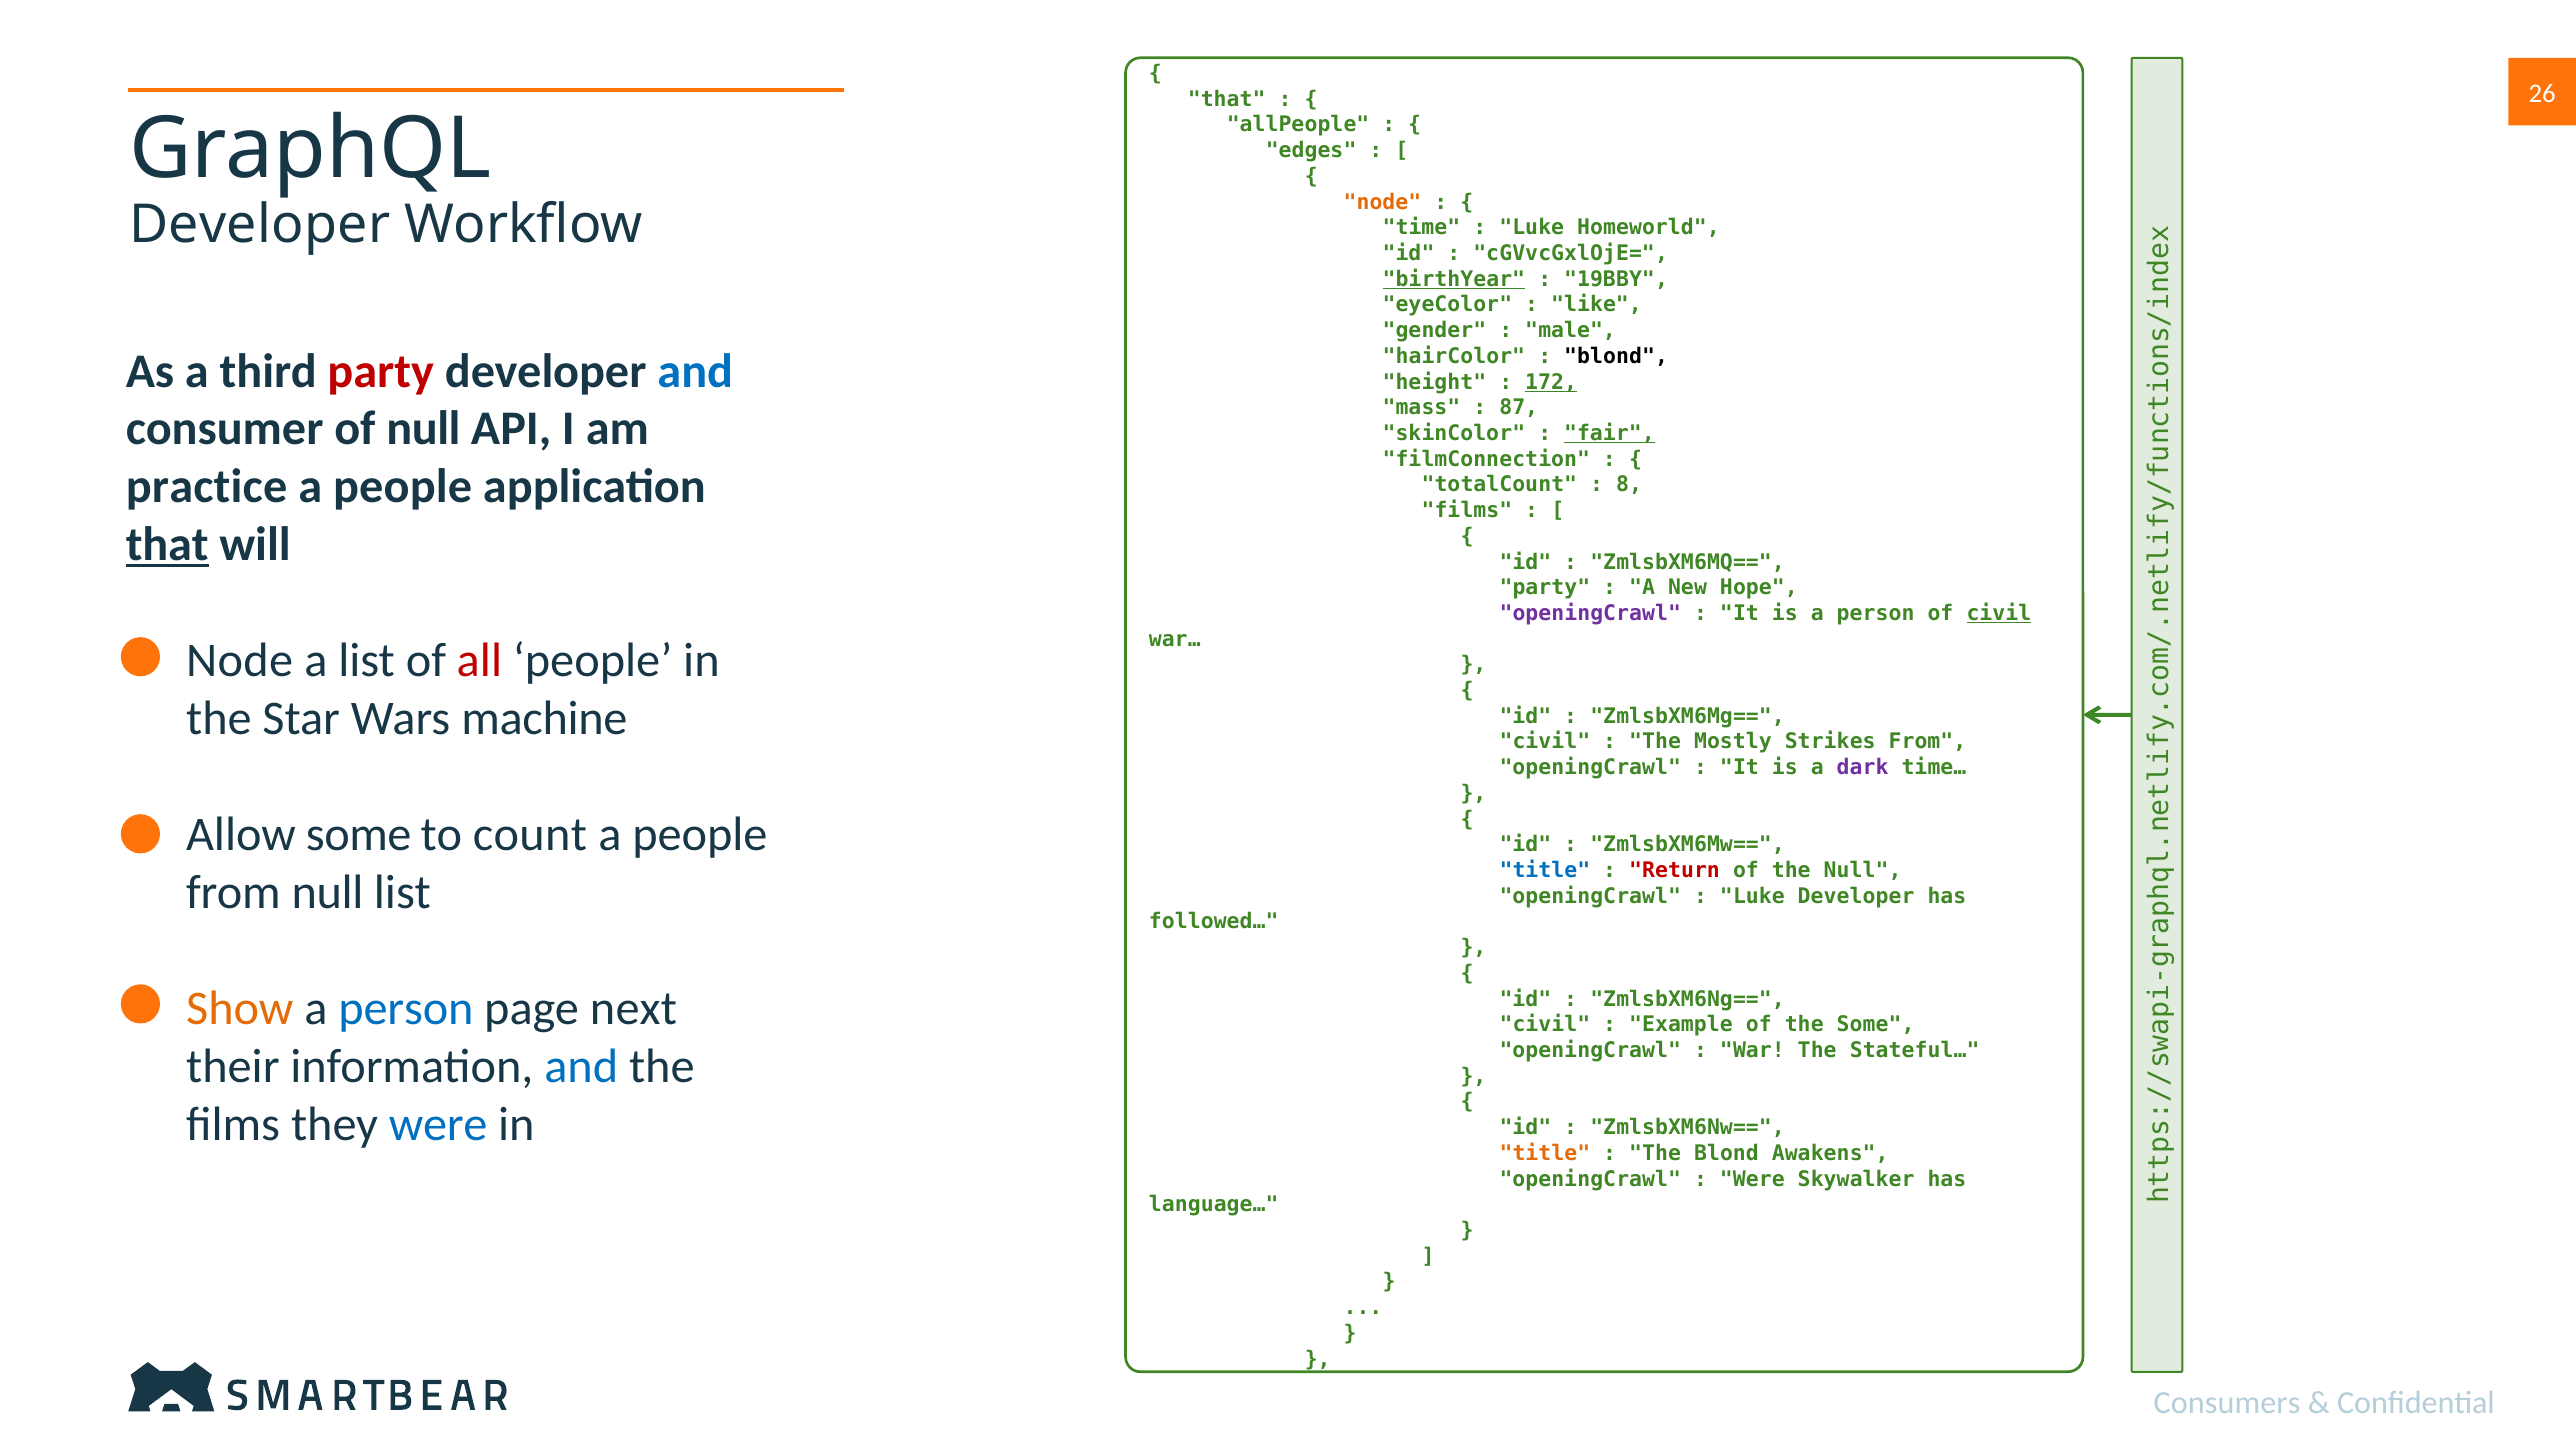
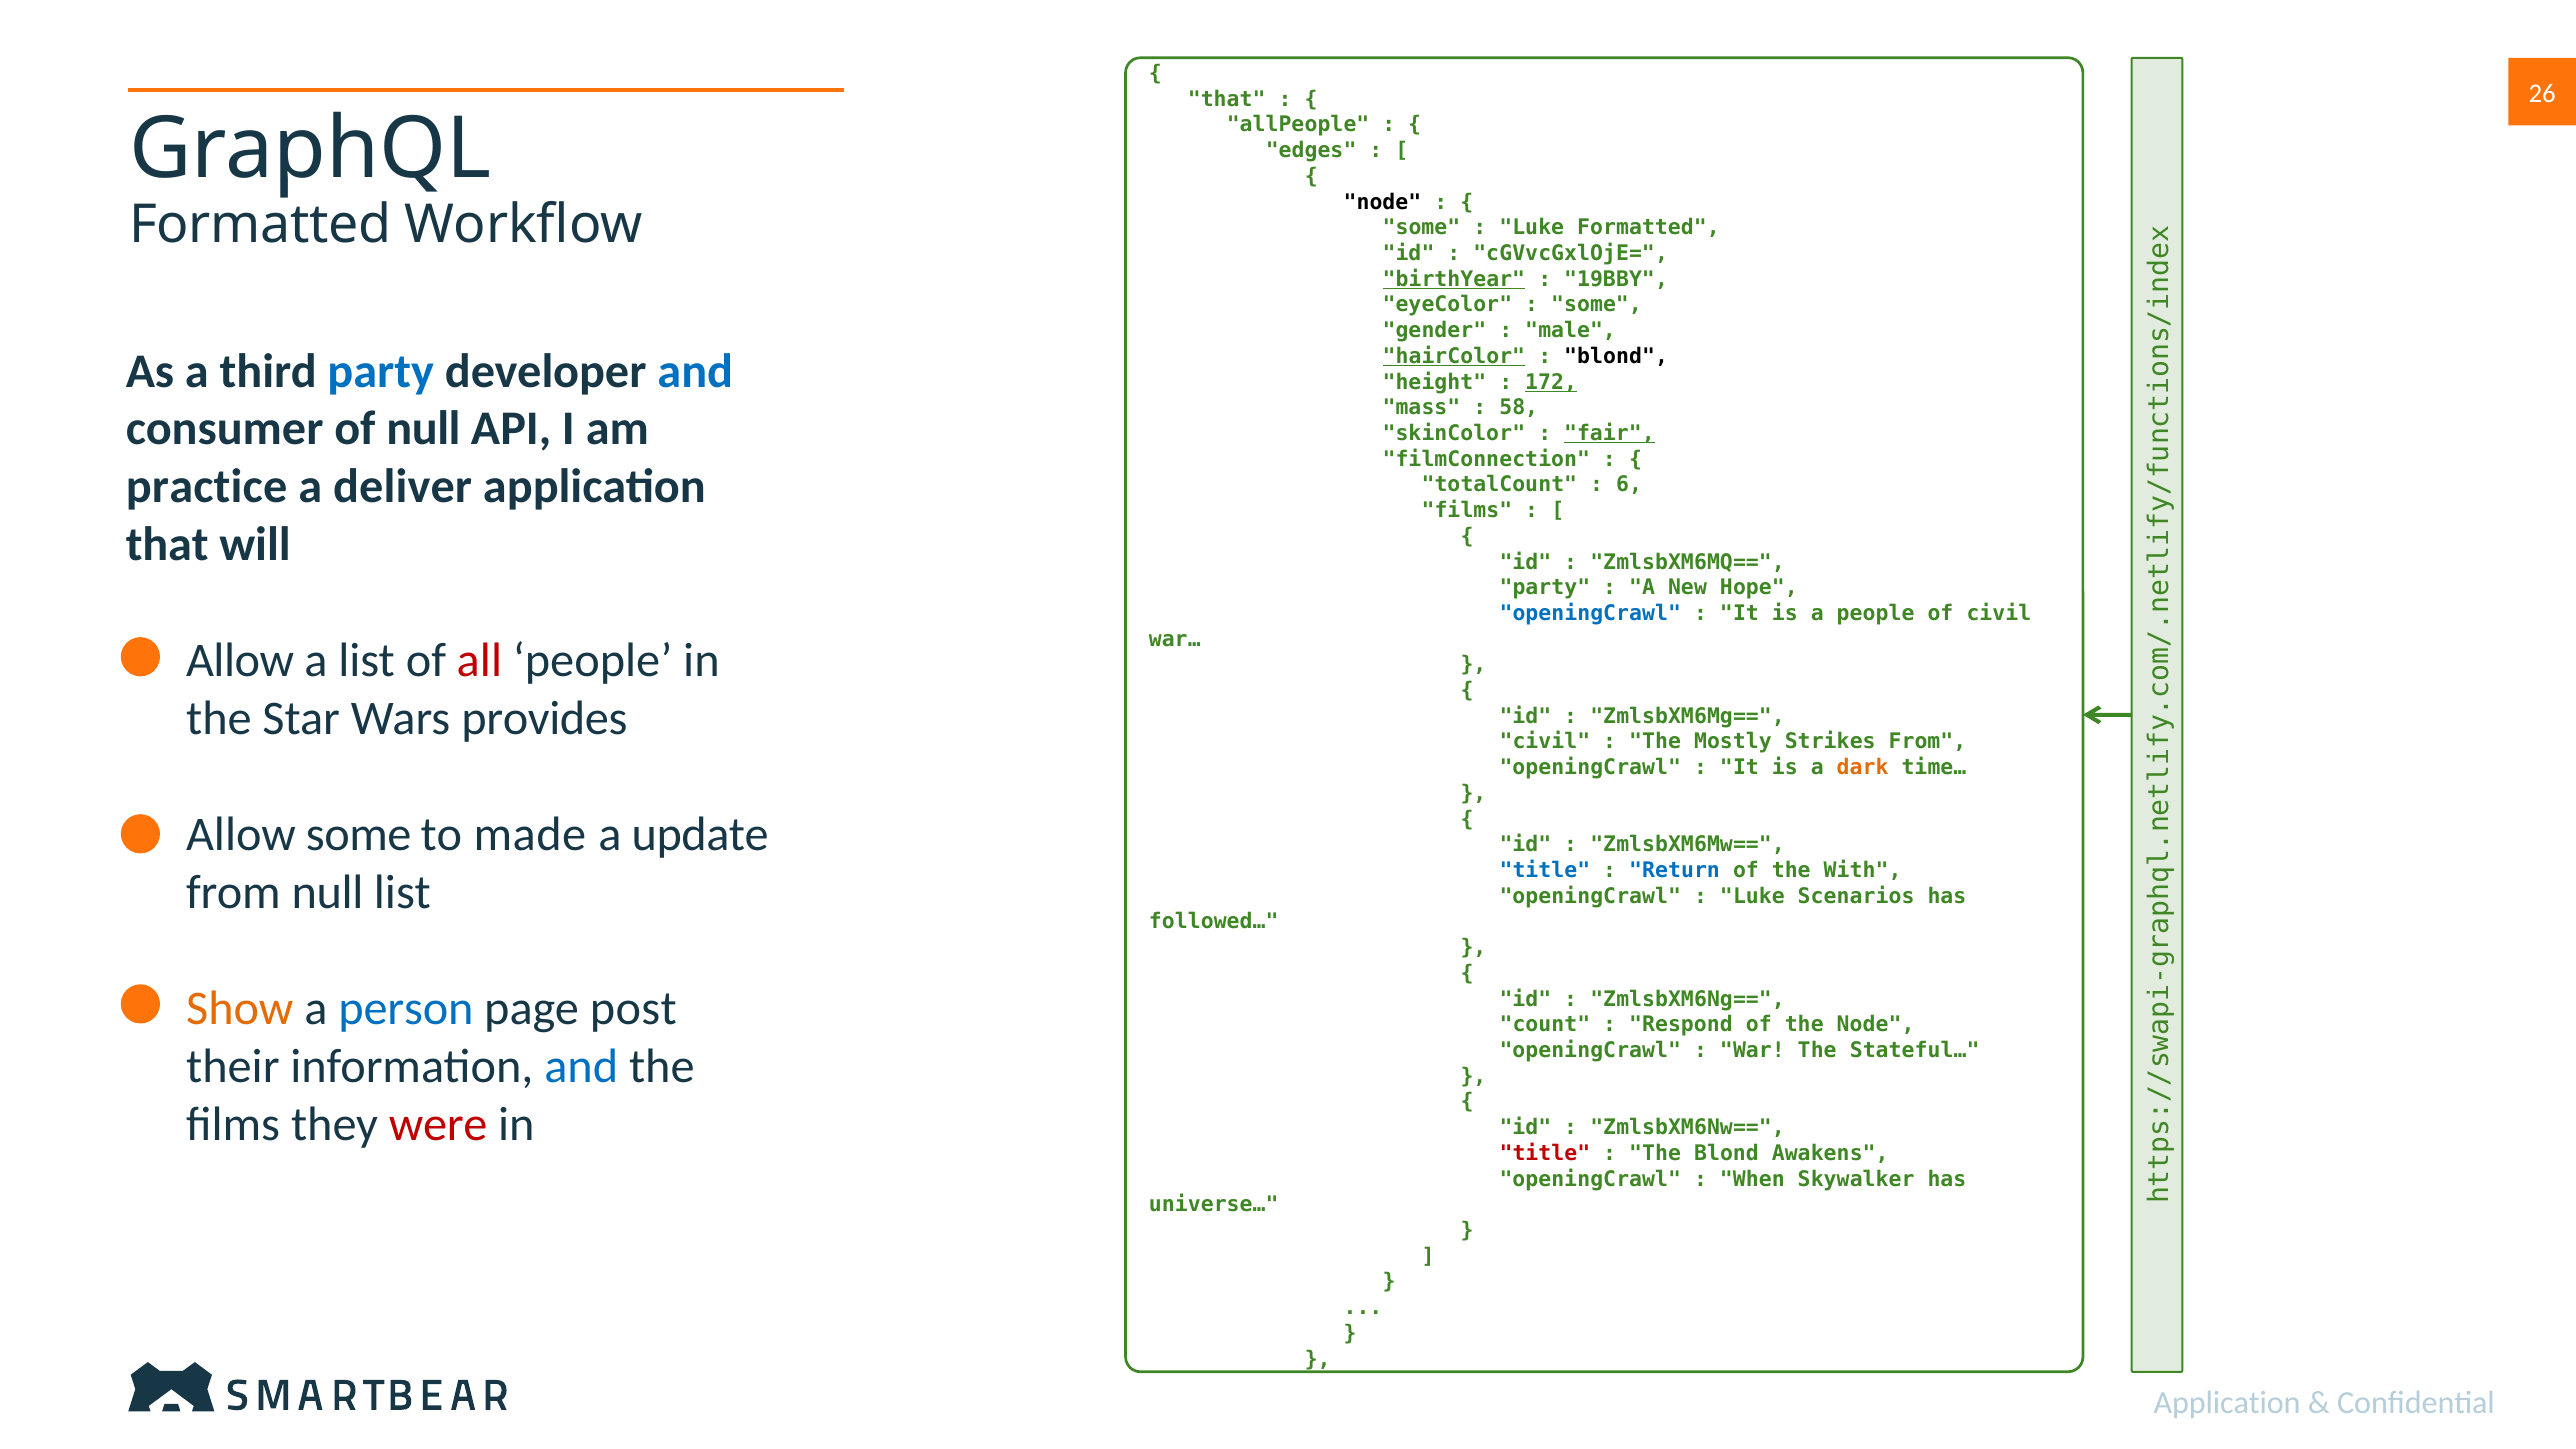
node colour: orange -> black (1382, 202)
Developer: Developer -> Formatted (260, 225)
time: time -> some (1421, 228)
Luke Homeworld: Homeworld -> Formatted (1648, 228)
like: like -> some (1597, 305)
hairColor underline: none -> present (1454, 356)
party colour: red -> blue (381, 371)
87: 87 -> 58 (1519, 408)
people: people -> deliver (403, 487)
8: 8 -> 6 (1629, 485)
that underline: present -> none (167, 545)
openingCrawl colour: purple -> blue (1590, 613)
is a person: person -> people (1876, 613)
civil underline: present -> none (1999, 613)
Node: Node -> Allow (240, 661)
machine: machine -> provides (544, 719)
dark colour: purple -> orange (1863, 768)
count: count -> made (530, 835)
people: people -> update (700, 835)
Return colour: red -> blue (1675, 870)
the Null: Null -> With (1863, 870)
Luke Developer: Developer -> Scenarios (1856, 896)
next: next -> post (633, 1009)
civil: civil -> count (1545, 1025)
Example: Example -> Respond (1681, 1025)
the Some: Some -> Node (1876, 1025)
were colour: blue -> red (438, 1125)
title colour: orange -> red (1545, 1153)
Were: Were -> When (1752, 1179)
language…: language… -> universe… (1214, 1205)
Consumers: Consumers -> Application (2227, 1403)
